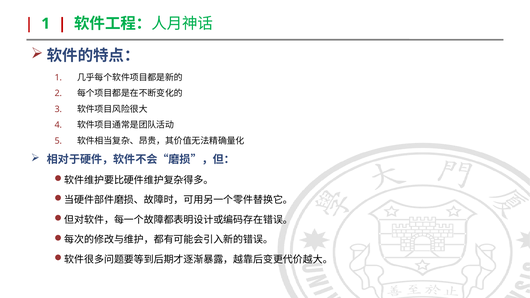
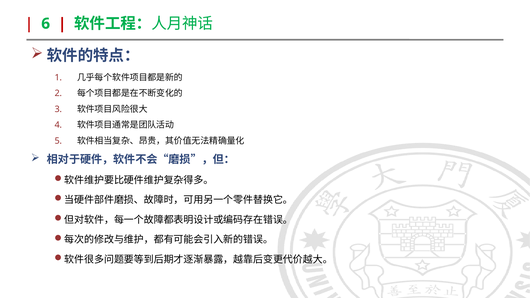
1: 1 -> 6 (46, 24)
